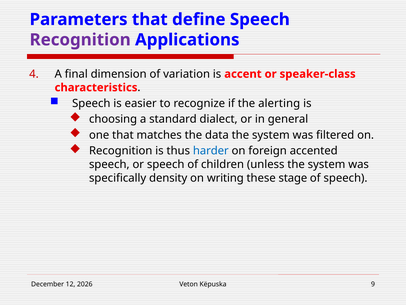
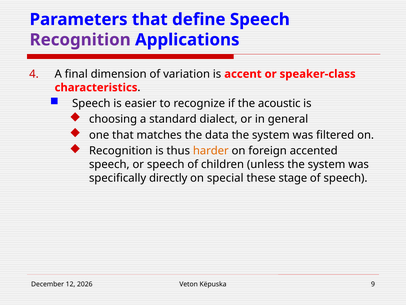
alerting: alerting -> acoustic (279, 103)
harder colour: blue -> orange (211, 151)
density: density -> directly (168, 178)
writing: writing -> special (225, 178)
